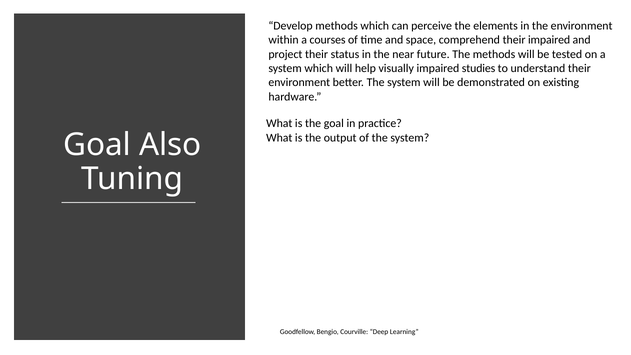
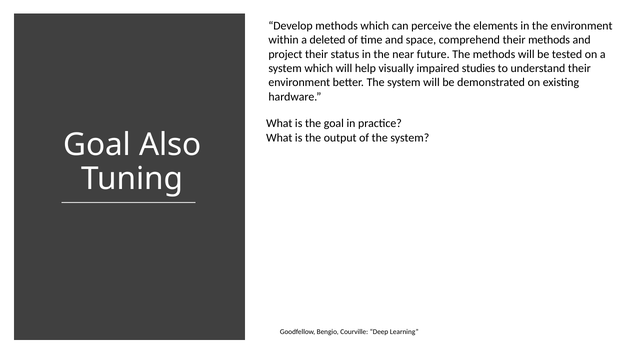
courses: courses -> deleted (328, 40)
their impaired: impaired -> methods (549, 40)
